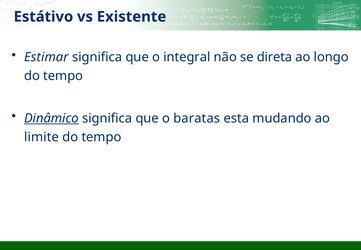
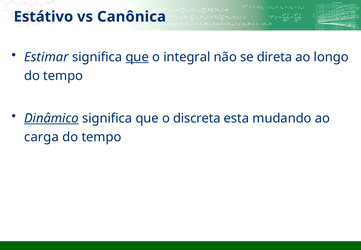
Existente: Existente -> Canônica (131, 17)
que underline: none -> present (137, 57)
baratas: baratas -> discreta (197, 118)
limite: limite -> carga (42, 137)
